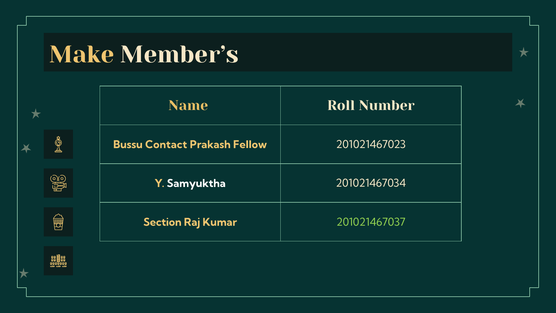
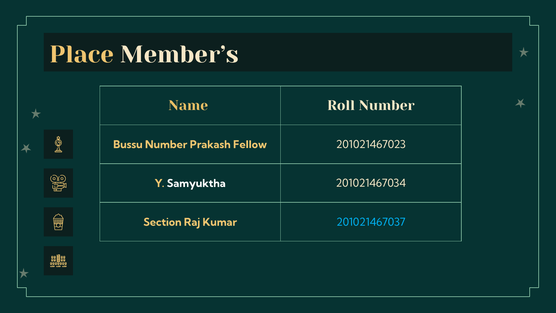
Make: Make -> Place (82, 54)
Bussu Contact: Contact -> Number (166, 144)
201021467037 colour: light green -> light blue (371, 222)
